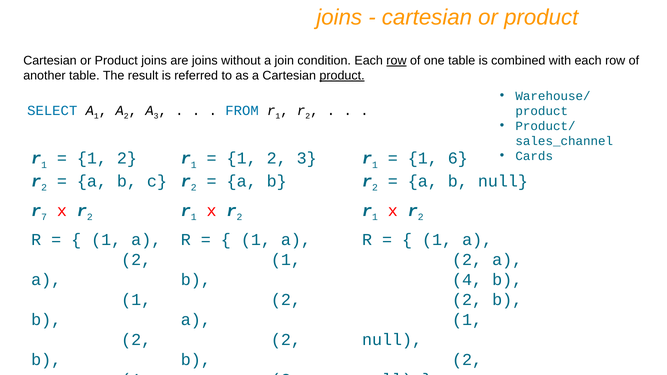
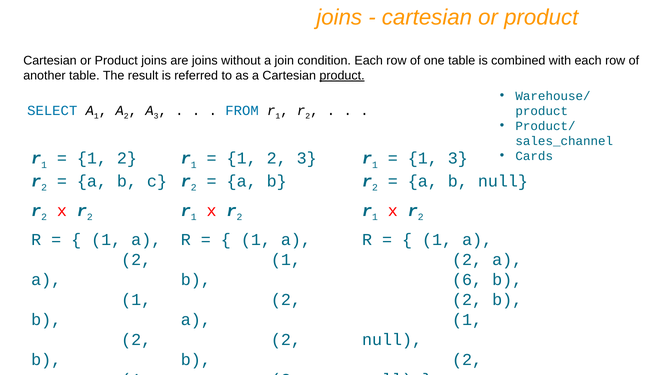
row underline: present -> none (396, 61)
1 6: 6 -> 3 (458, 158)
7: 7 -> 2 (44, 217)
4: 4 -> 6 (467, 280)
